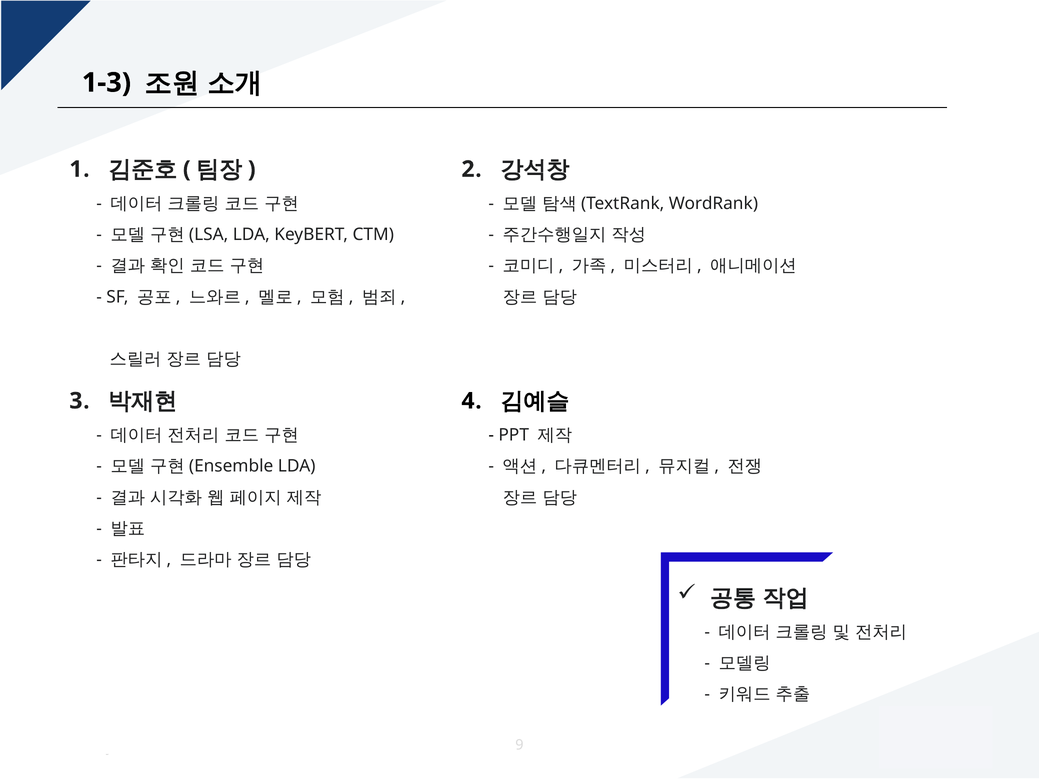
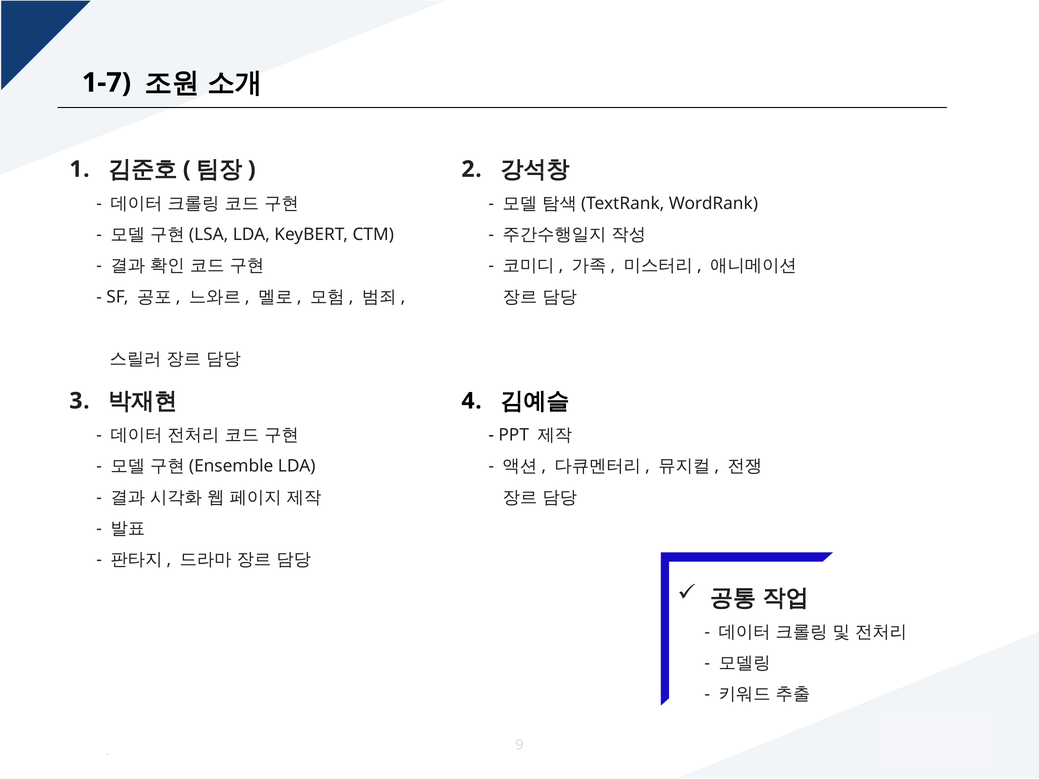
1-3: 1-3 -> 1-7 (106, 83)
